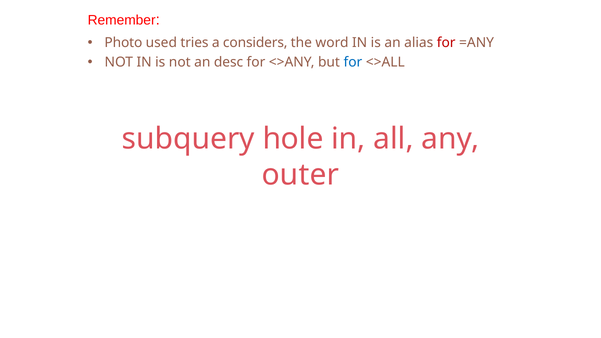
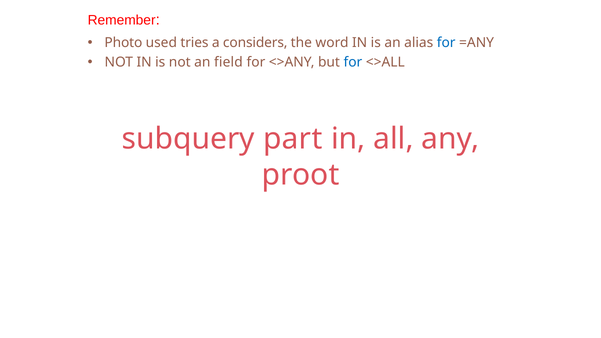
for colour: red -> blue (446, 43)
desc: desc -> field (228, 62)
hole: hole -> part (293, 139)
outer: outer -> proot (301, 175)
